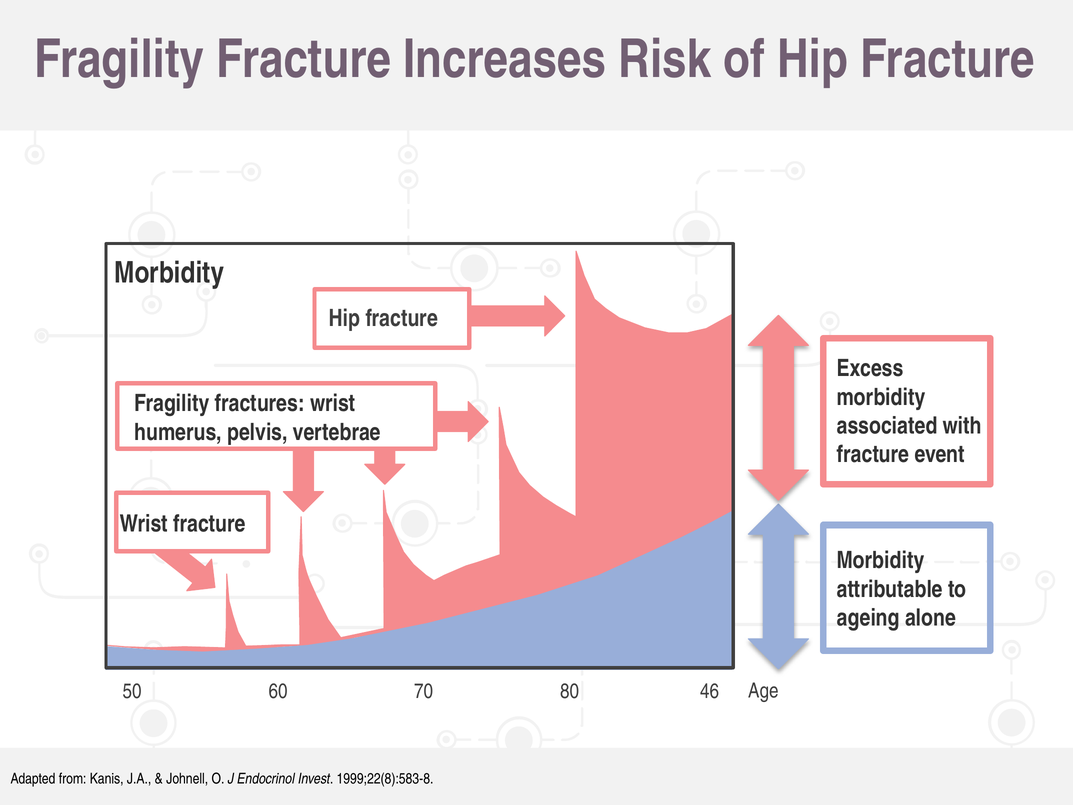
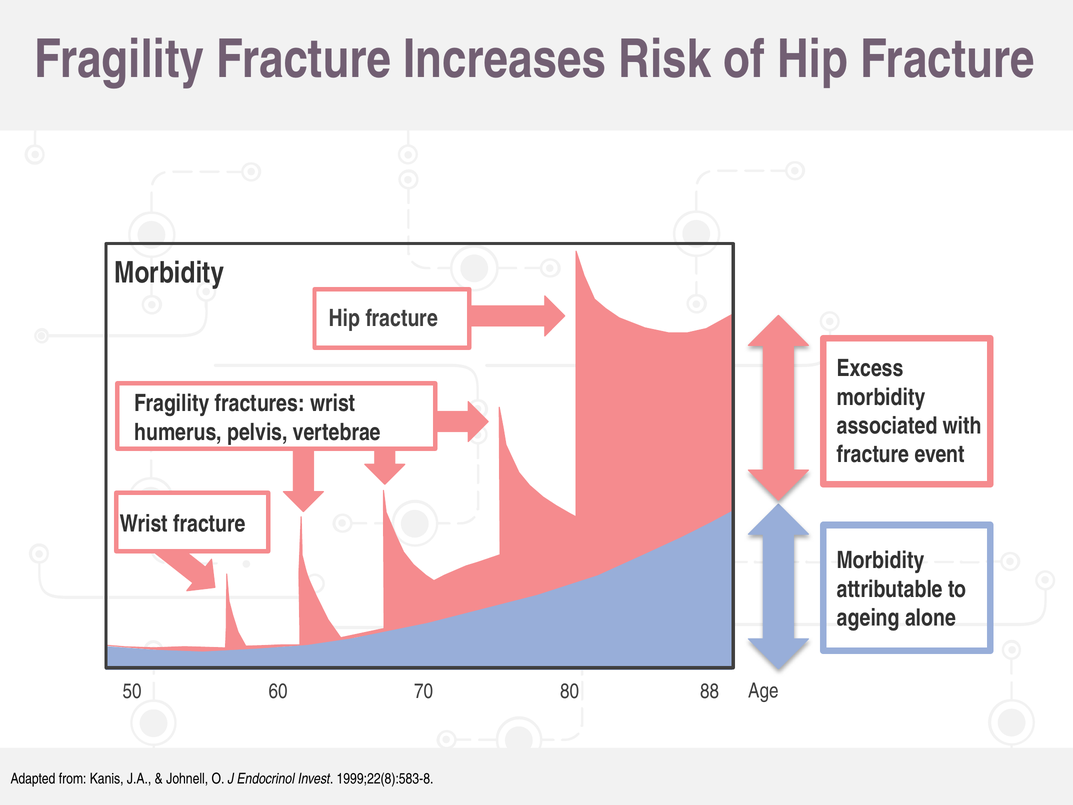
46: 46 -> 88 (710, 691)
